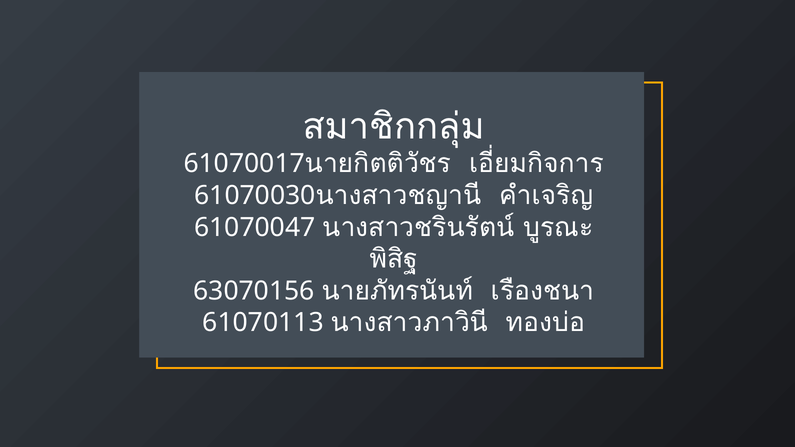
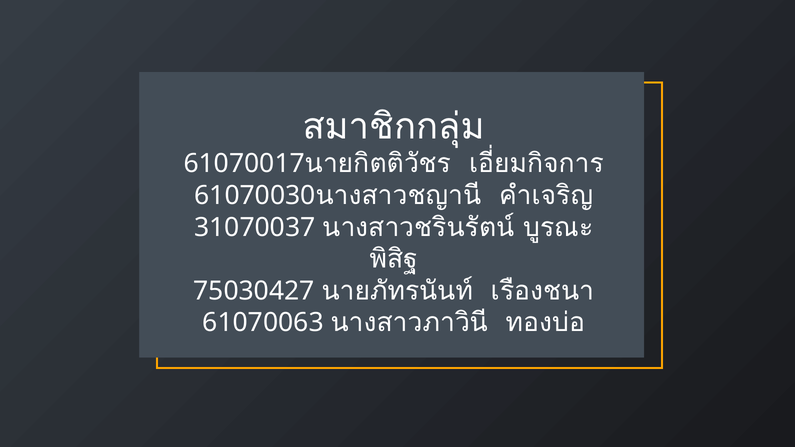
61070047: 61070047 -> 31070037 (255, 227)
63070156: 63070156 -> 75030427 (254, 291)
61070113: 61070113 -> 61070063 (263, 323)
